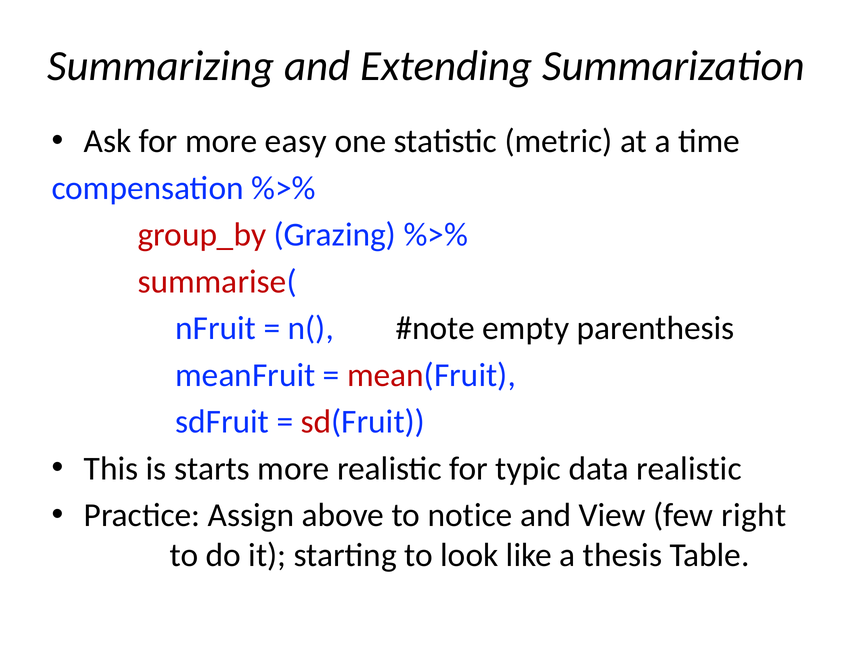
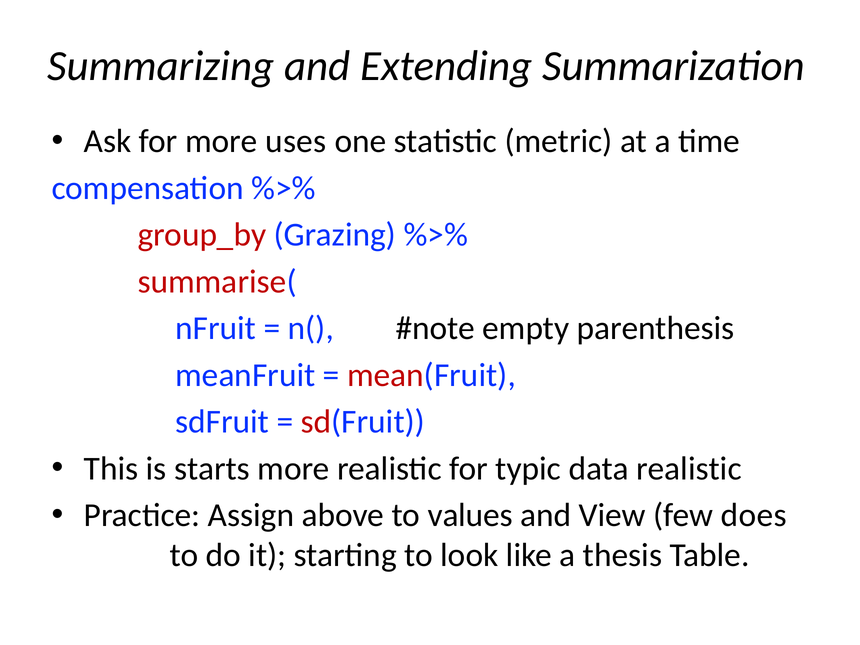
easy: easy -> uses (296, 141)
notice: notice -> values (470, 515)
right: right -> does (754, 515)
